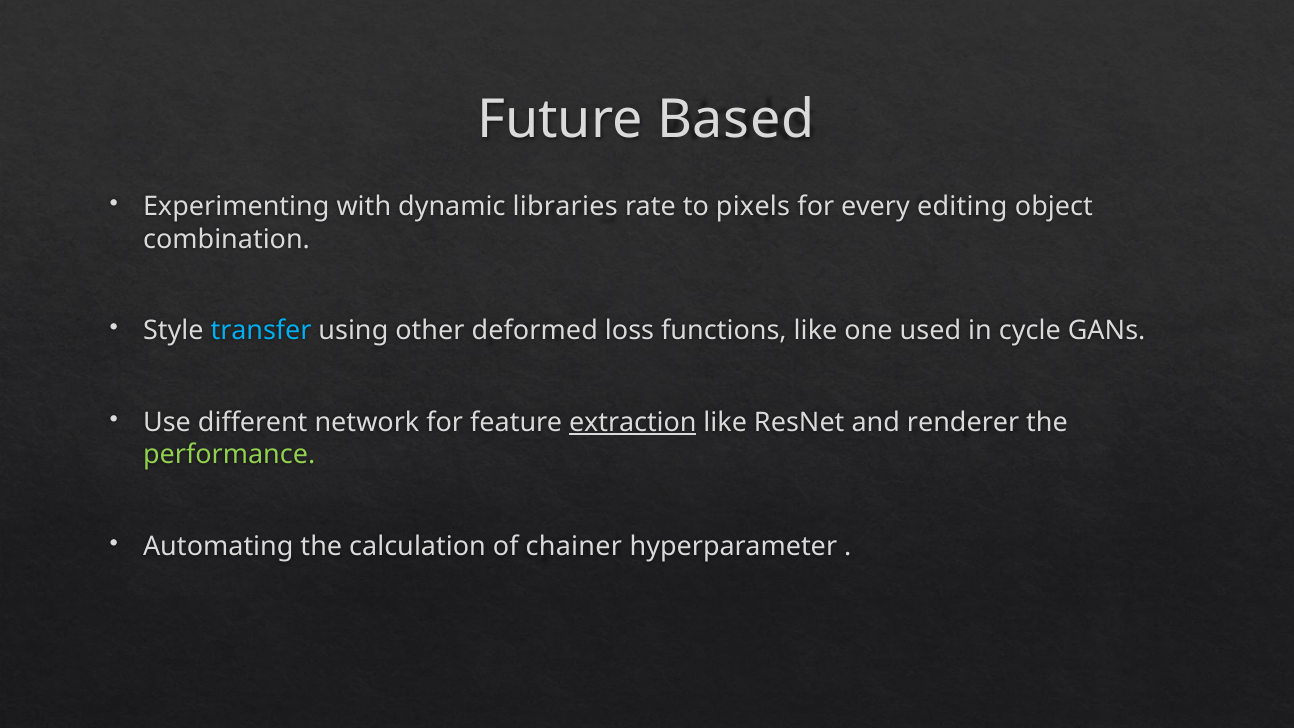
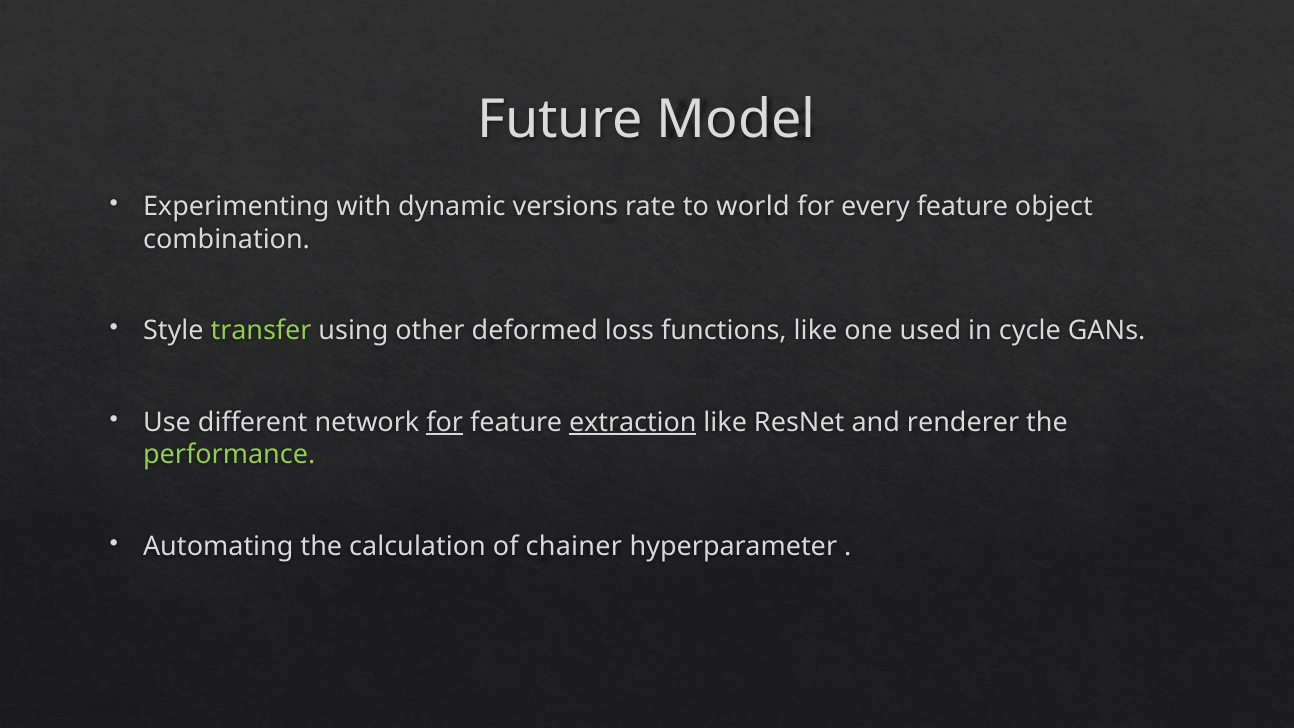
Based: Based -> Model (736, 120)
libraries: libraries -> versions (565, 207)
pixels: pixels -> world (753, 207)
every editing: editing -> feature (962, 207)
transfer colour: light blue -> light green (261, 331)
for underline: none -> present (445, 423)
